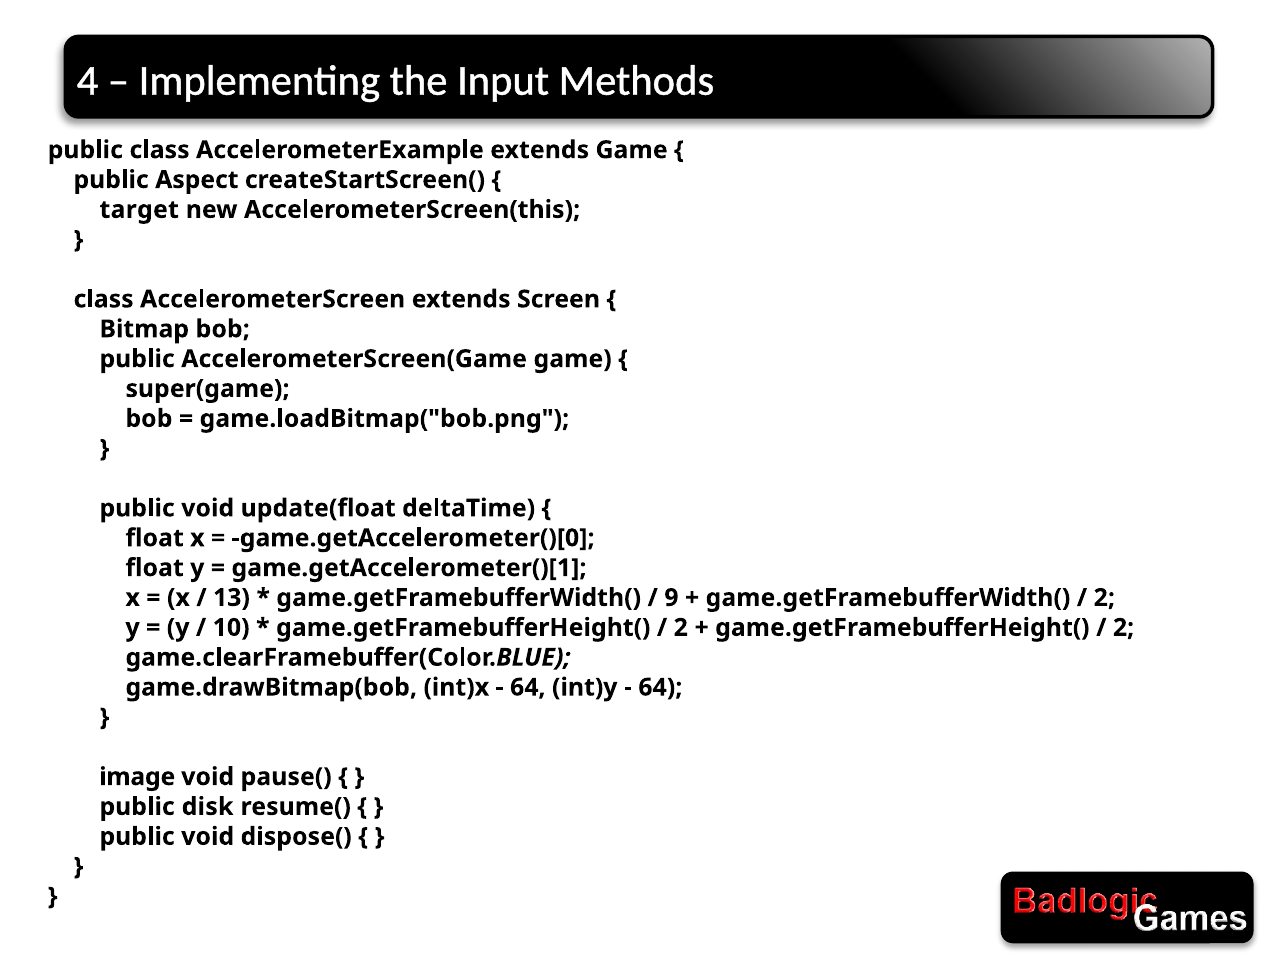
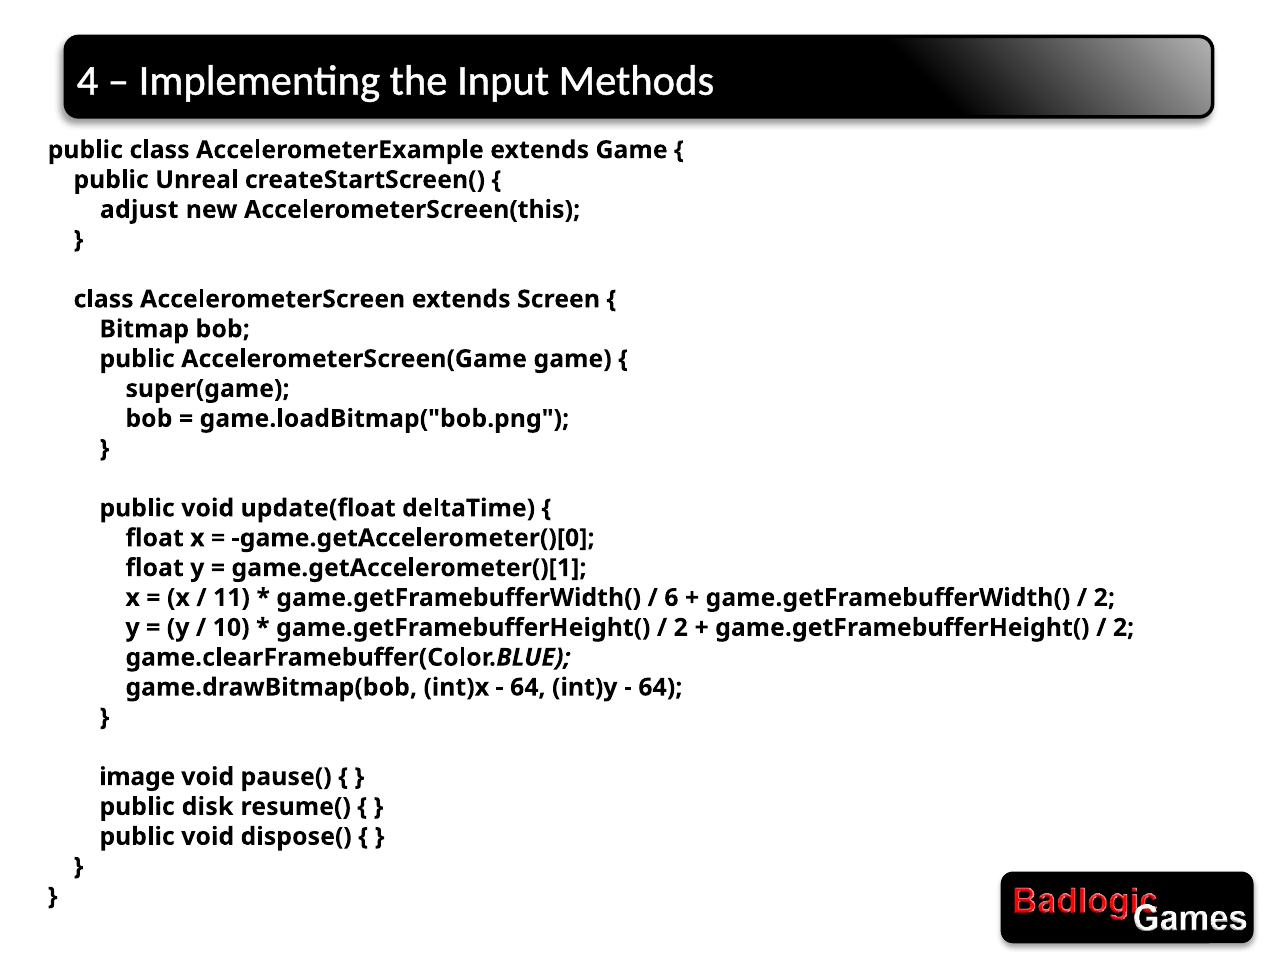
Aspect: Aspect -> Unreal (197, 180)
target: target -> adjust (139, 210)
13: 13 -> 11 (231, 597)
9: 9 -> 6 (671, 597)
